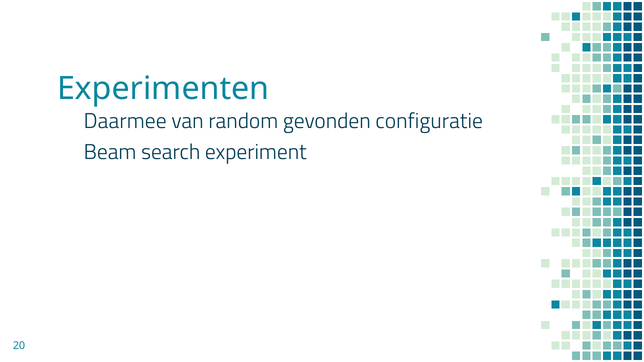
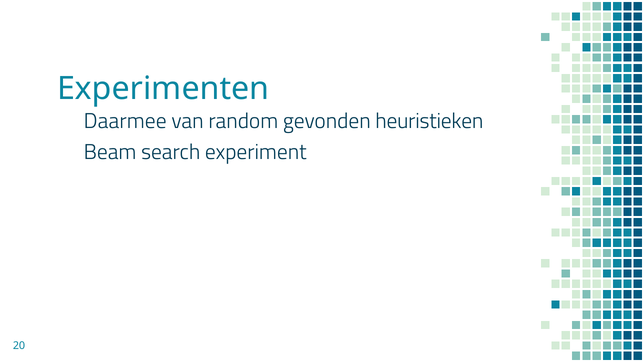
configuratie: configuratie -> heuristieken (429, 121)
